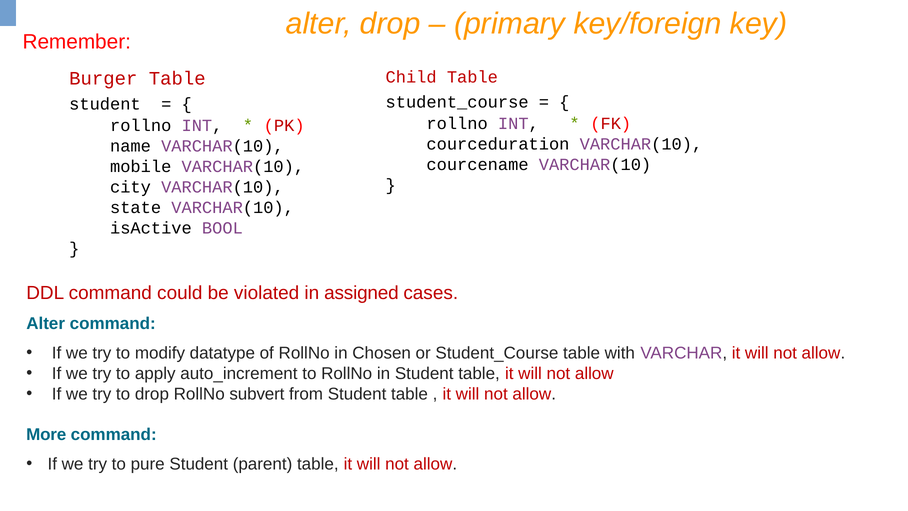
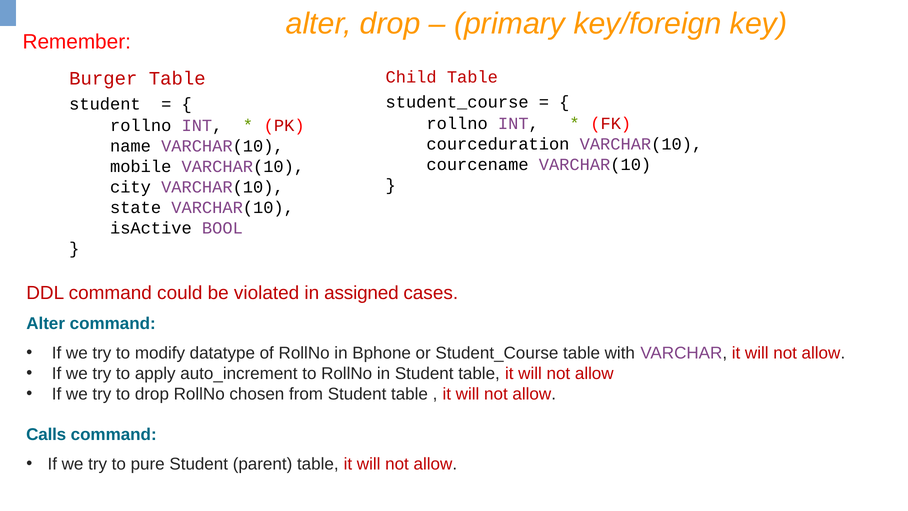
Chosen: Chosen -> Bphone (382, 353)
subvert: subvert -> chosen (257, 394)
More: More -> Calls (46, 435)
